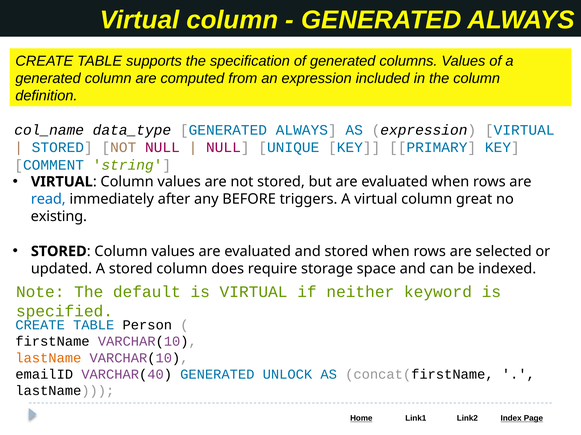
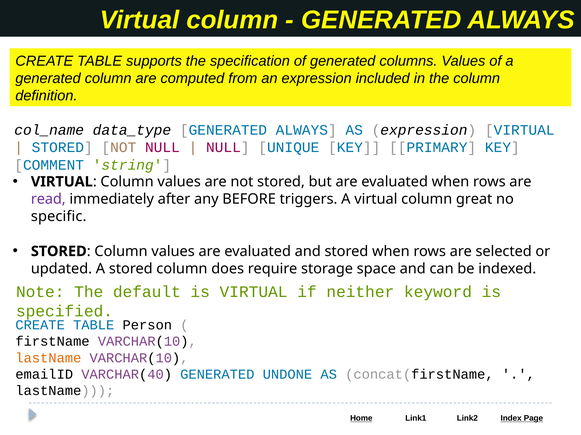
read colour: blue -> purple (48, 199)
existing: existing -> specific (59, 217)
UNLOCK: UNLOCK -> UNDONE (287, 375)
